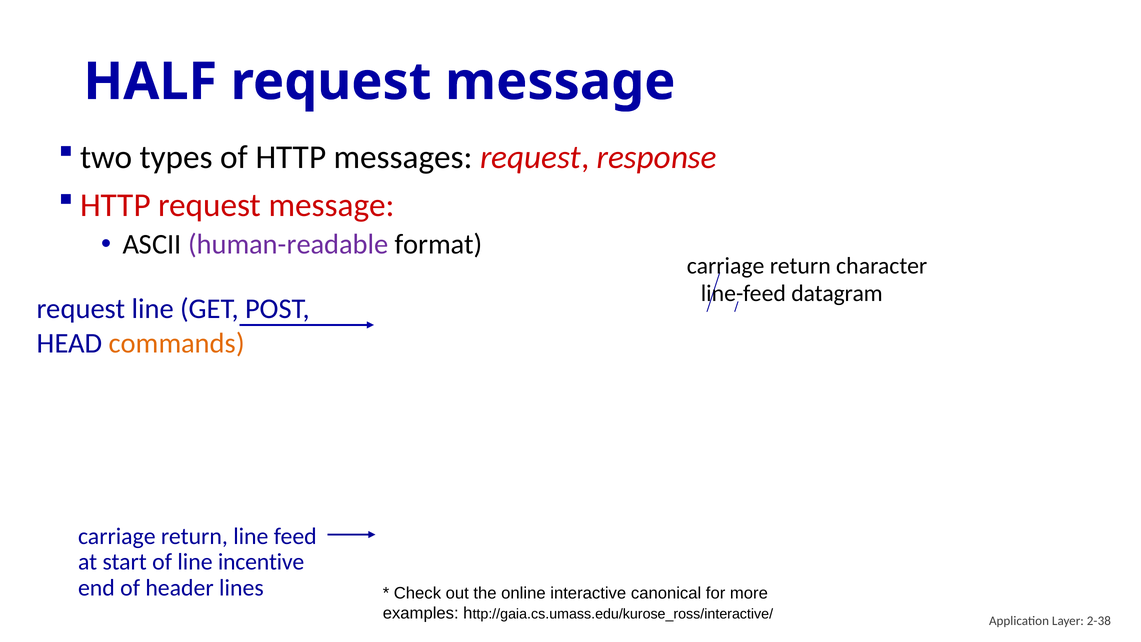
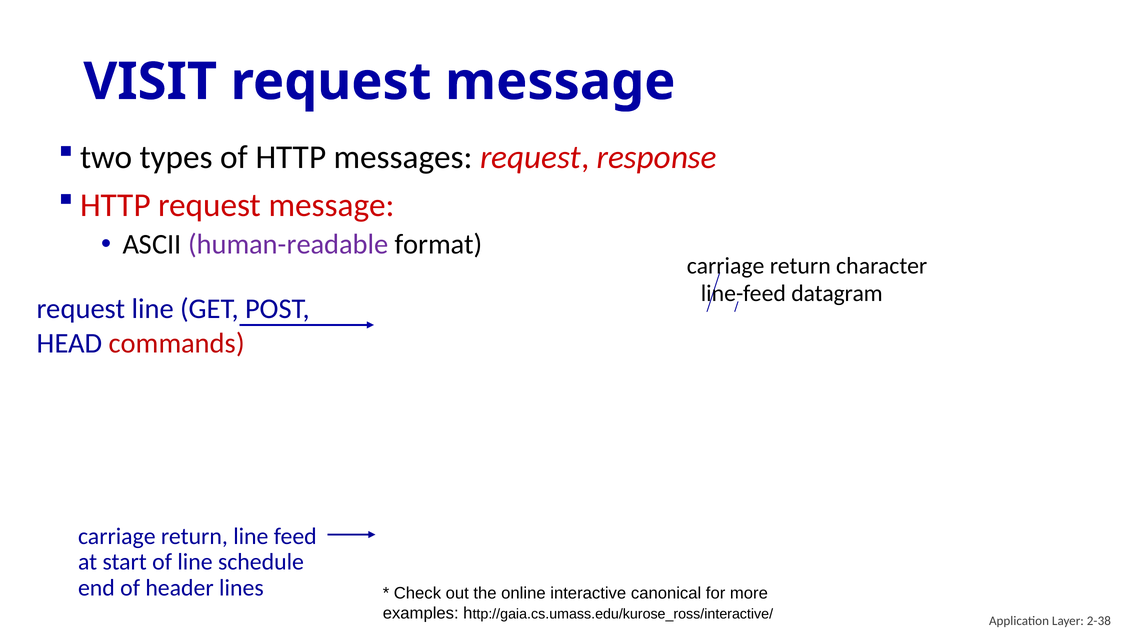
HALF: HALF -> VISIT (150, 82)
commands colour: orange -> red (177, 343)
incentive: incentive -> schedule (261, 562)
